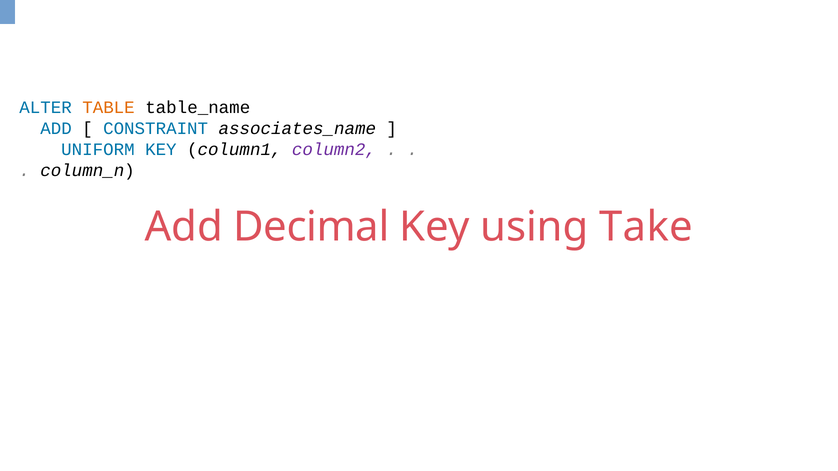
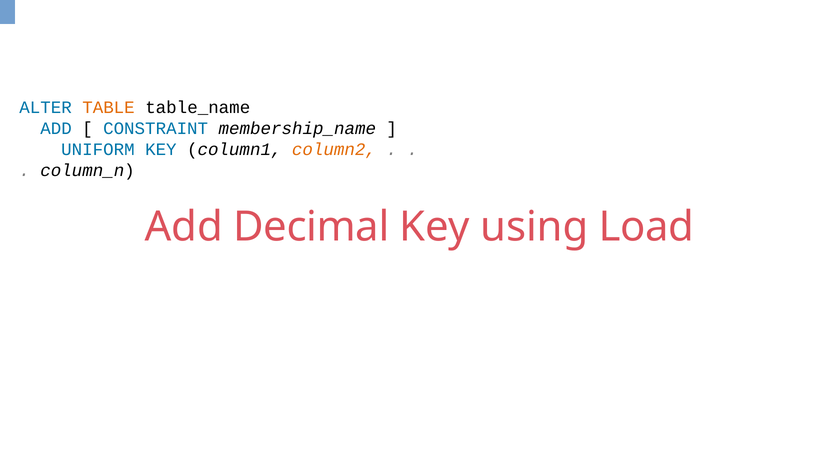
associates_name: associates_name -> membership_name (297, 129)
column2 colour: purple -> orange (334, 150)
Take: Take -> Load (646, 227)
